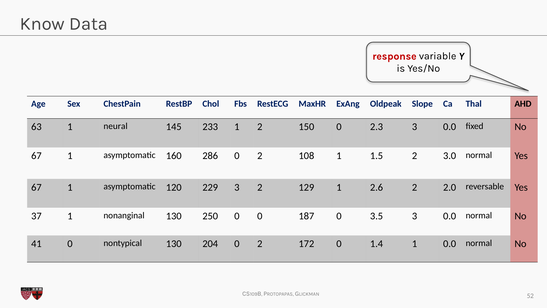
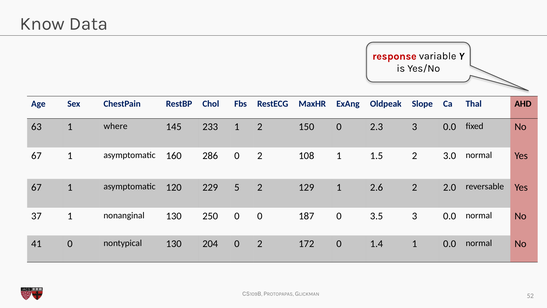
neural: neural -> where (116, 126)
229 3: 3 -> 5 (237, 187)
